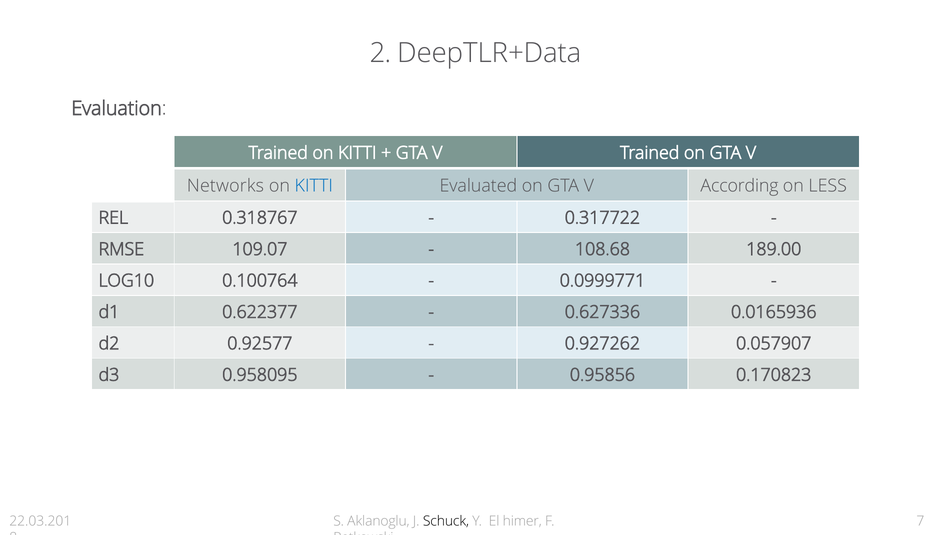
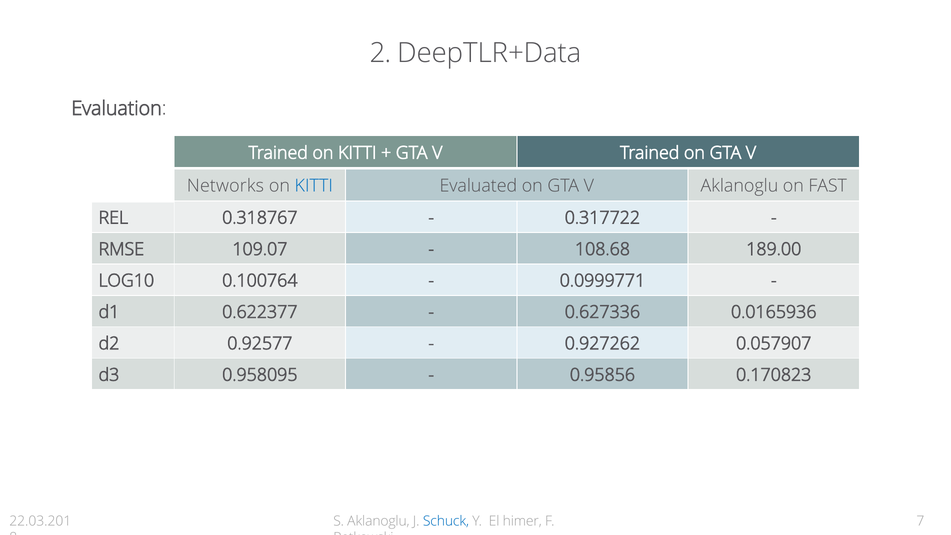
V According: According -> Aklanoglu (739, 186)
LESS: LESS -> FAST (828, 186)
Schuck colour: black -> blue (446, 521)
